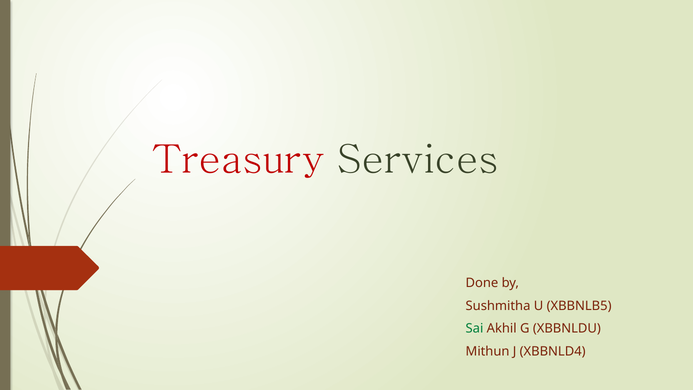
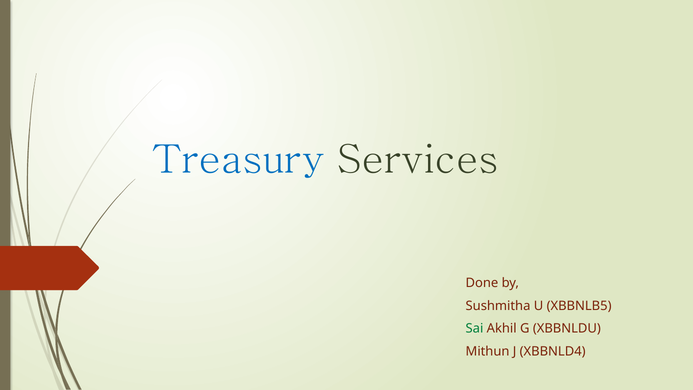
Treasury colour: red -> blue (238, 160)
